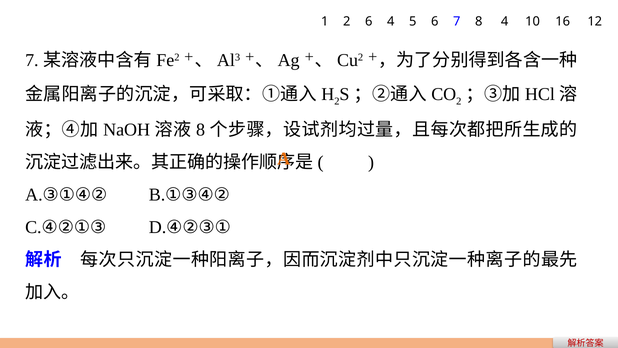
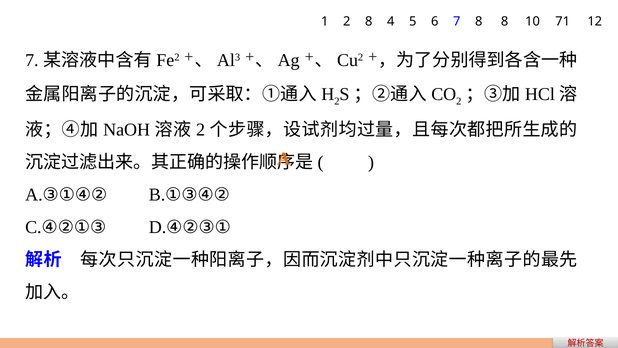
2 6: 6 -> 8 (369, 21)
8 4: 4 -> 8 (505, 21)
16: 16 -> 71 (563, 21)
8: 8 -> 2 (201, 130)
